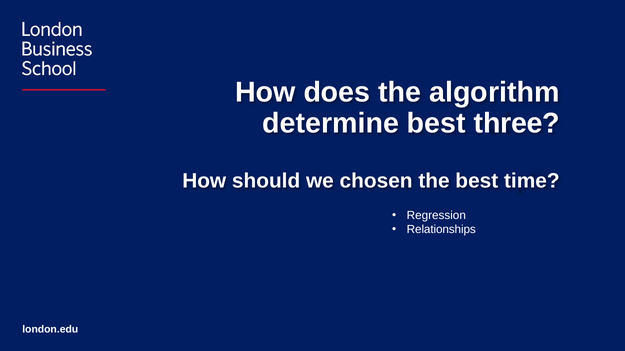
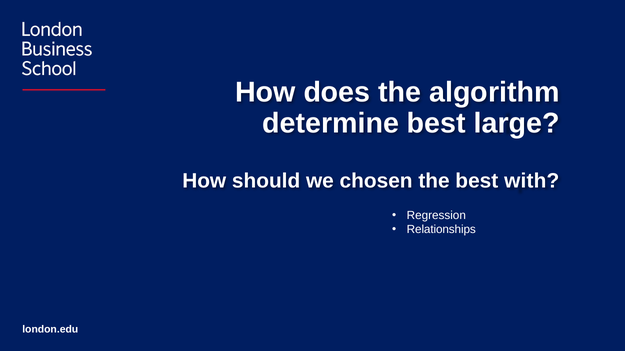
three: three -> large (517, 124)
time: time -> with (532, 181)
